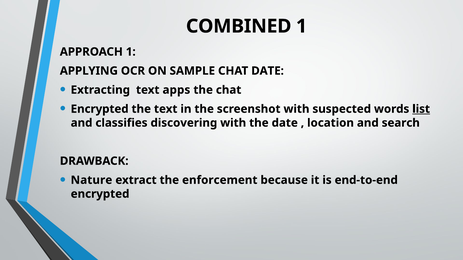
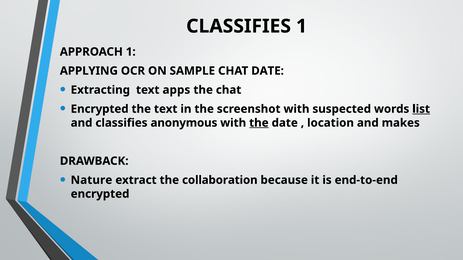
COMBINED: COMBINED -> CLASSIFIES (239, 26)
discovering: discovering -> anonymous (184, 123)
the underline: none -> present (259, 123)
search: search -> makes (401, 123)
enforcement: enforcement -> collaboration (220, 180)
